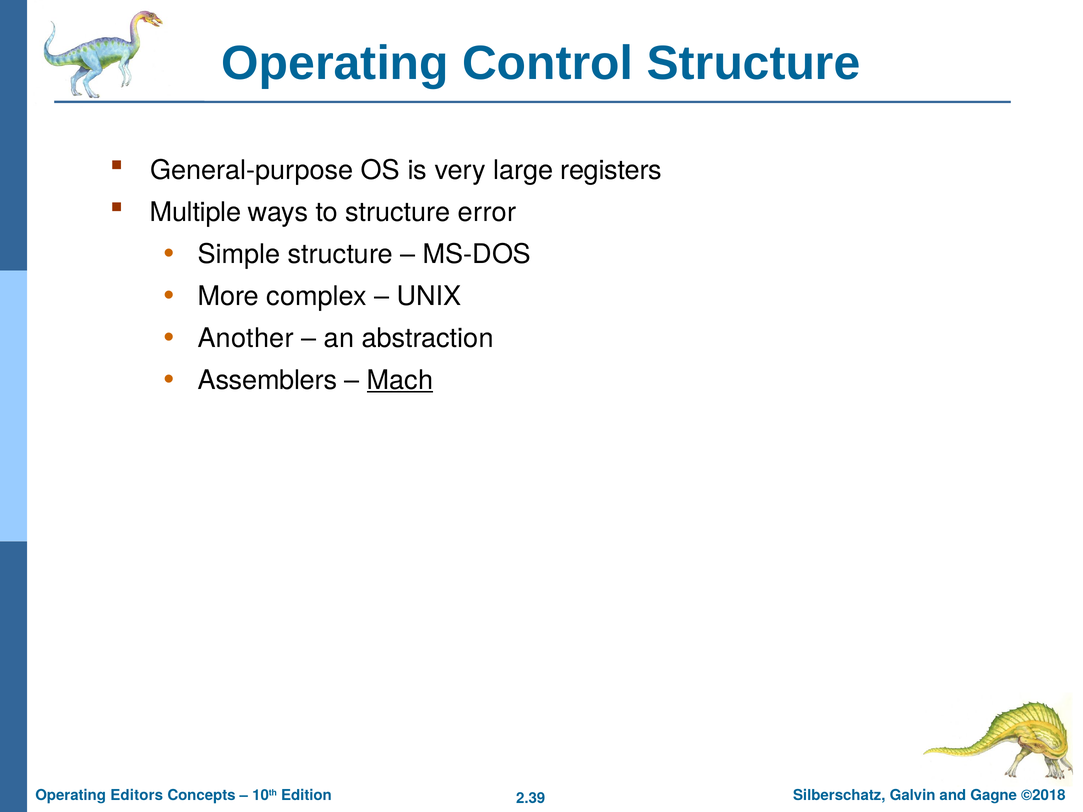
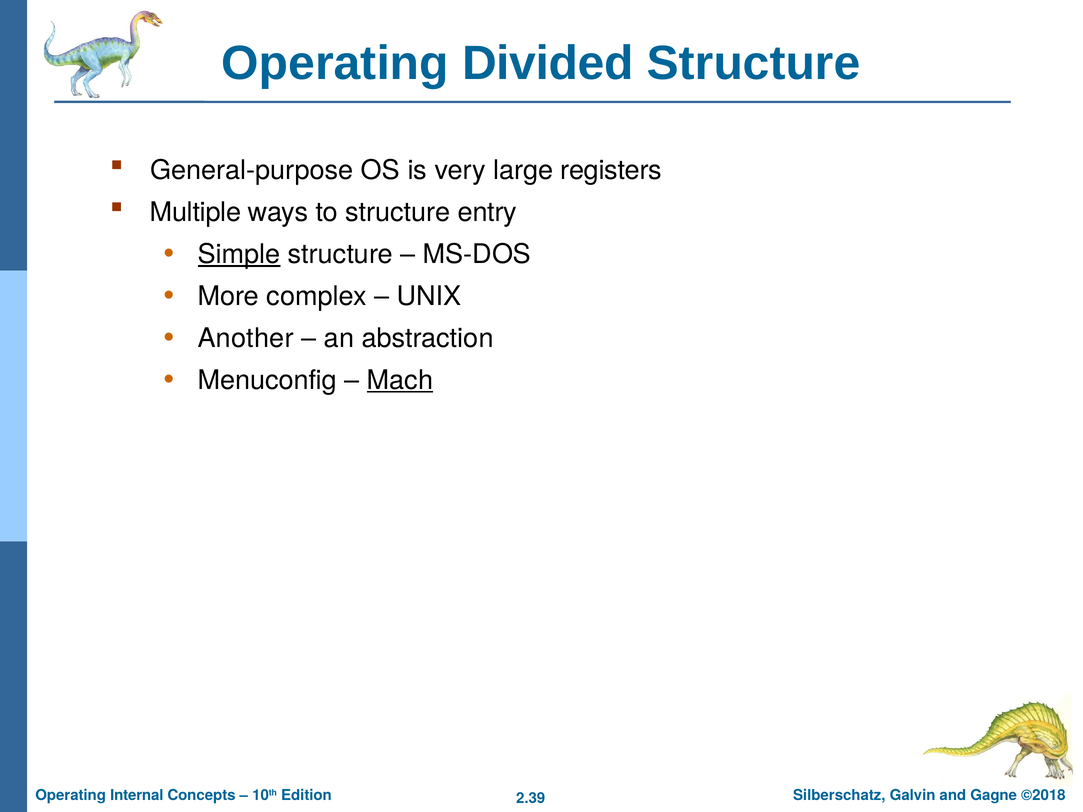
Control: Control -> Divided (548, 63)
error: error -> entry (487, 213)
Simple underline: none -> present (239, 254)
Assemblers: Assemblers -> Menuconfig (267, 380)
Editors: Editors -> Internal (137, 795)
